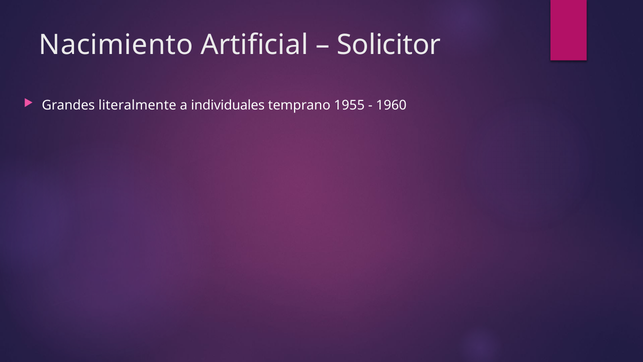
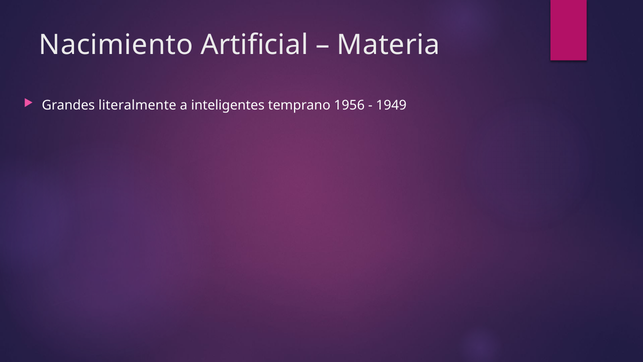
Solicitor: Solicitor -> Materia (389, 45)
individuales: individuales -> inteligentes (228, 105)
1955: 1955 -> 1956 (349, 105)
1960: 1960 -> 1949 (391, 105)
